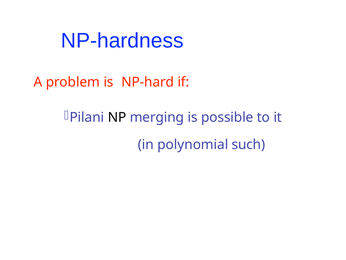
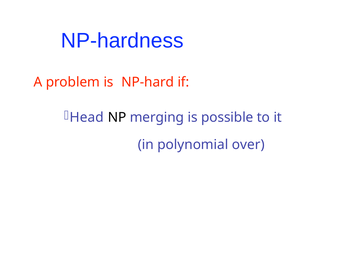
Pilani: Pilani -> Head (87, 117)
such: such -> over (248, 144)
